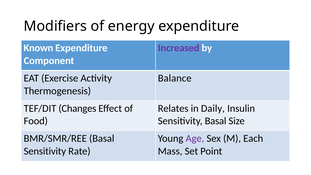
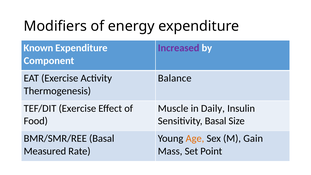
TEF/DIT Changes: Changes -> Exercise (77, 108)
Relates: Relates -> Muscle (173, 108)
Age colour: purple -> orange (195, 139)
Each: Each -> Gain (253, 139)
Sensitivity: Sensitivity -> Measured (45, 151)
